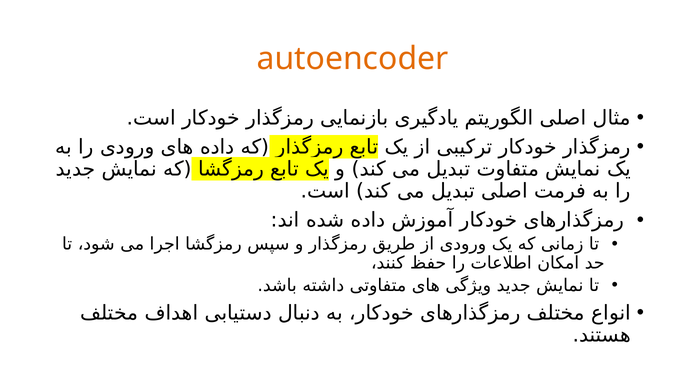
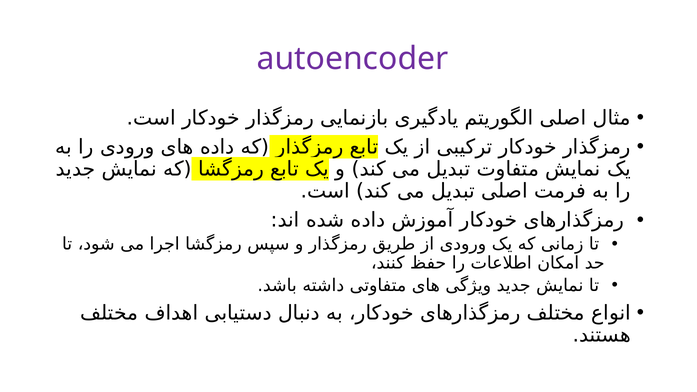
autoencoder colour: orange -> purple (353, 59)
